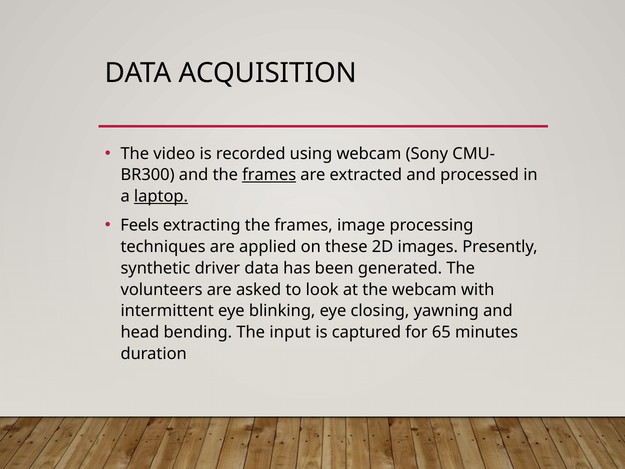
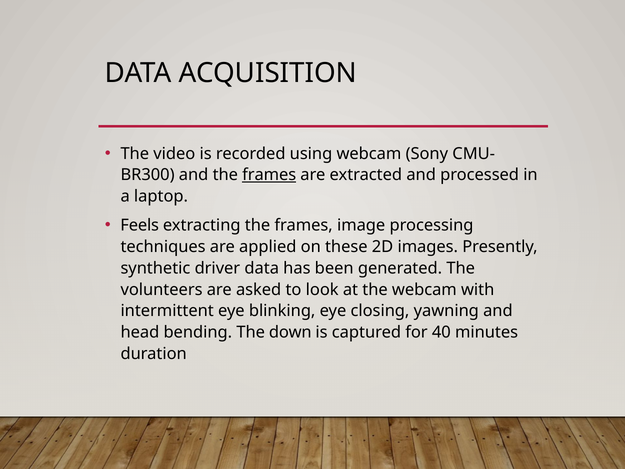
laptop underline: present -> none (161, 196)
input: input -> down (290, 332)
65: 65 -> 40 (441, 332)
